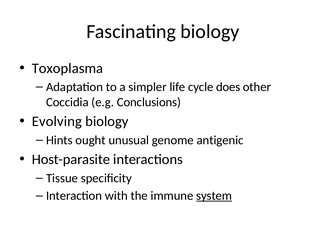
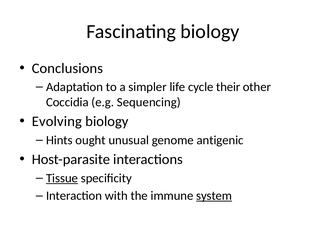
Toxoplasma: Toxoplasma -> Conclusions (67, 68)
does: does -> their (228, 87)
Conclusions: Conclusions -> Sequencing (149, 102)
Tissue underline: none -> present (62, 178)
